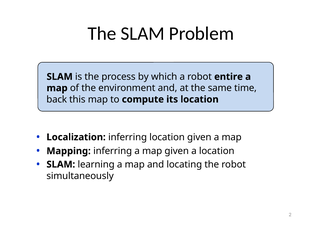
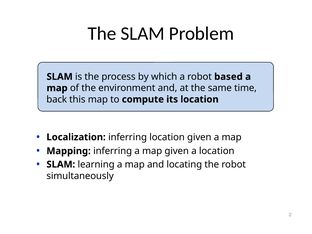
entire: entire -> based (228, 77)
